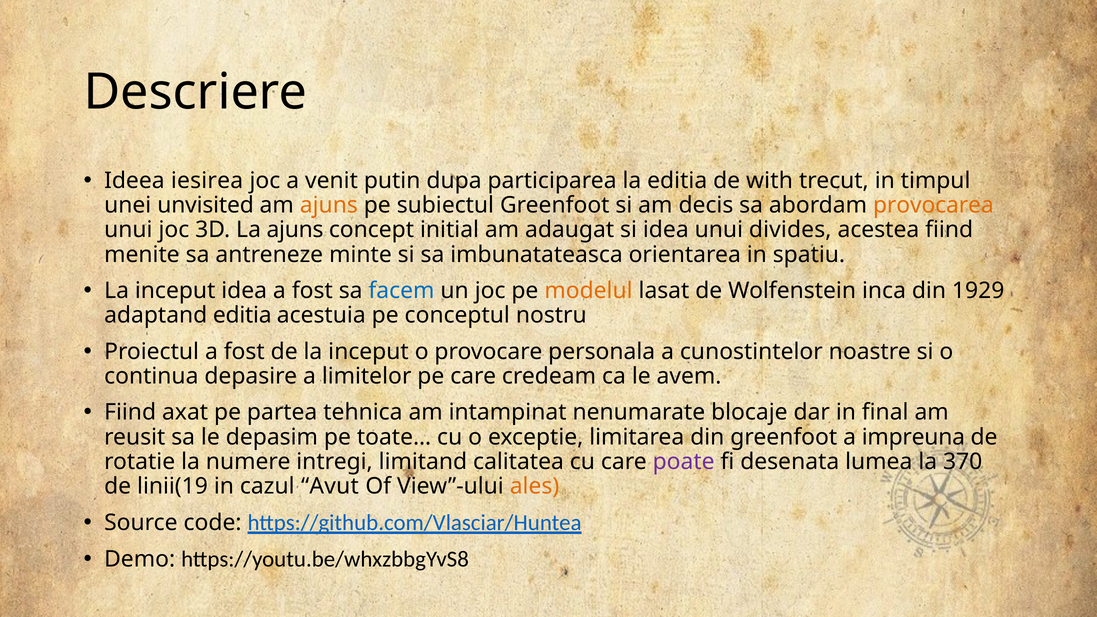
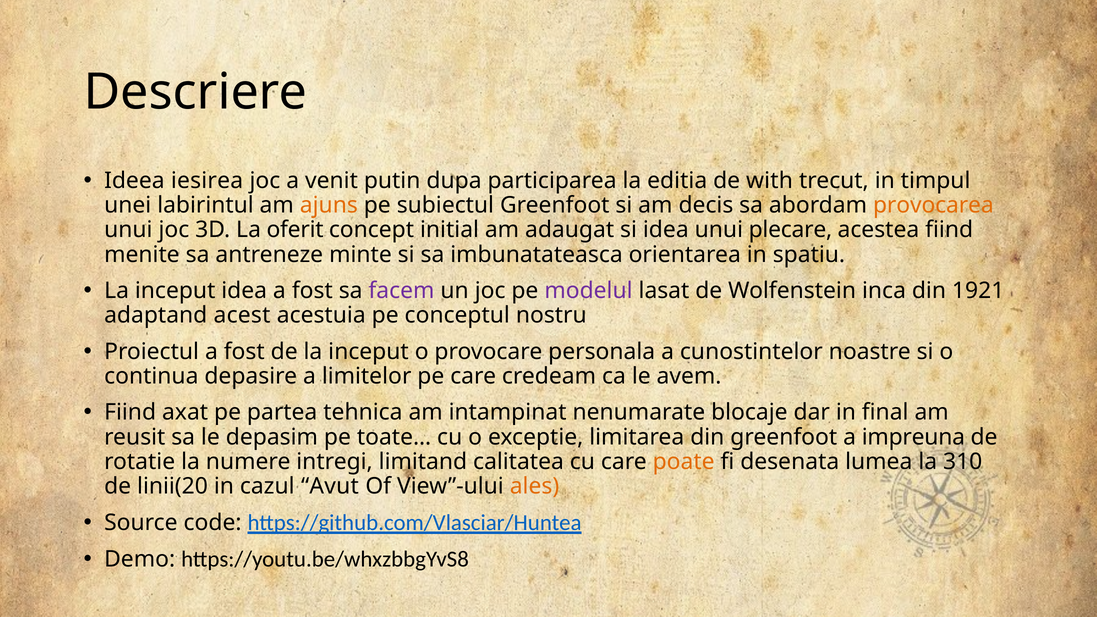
unvisited: unvisited -> labirintul (205, 205)
La ajuns: ajuns -> oferit (295, 230)
divides: divides -> plecare (790, 230)
facem colour: blue -> purple (401, 291)
modelul colour: orange -> purple (588, 291)
1929: 1929 -> 1921 (978, 291)
adaptand editia: editia -> acest (242, 315)
poate colour: purple -> orange (684, 462)
370: 370 -> 310 (963, 462)
linii(19: linii(19 -> linii(20 (173, 486)
